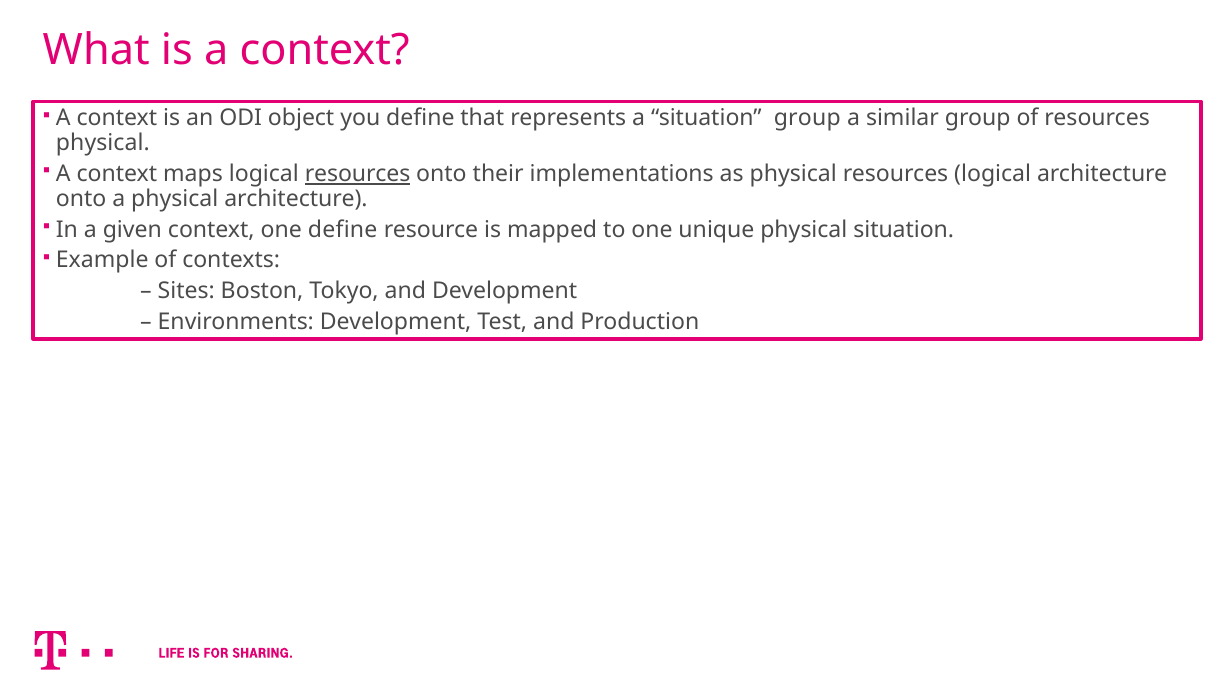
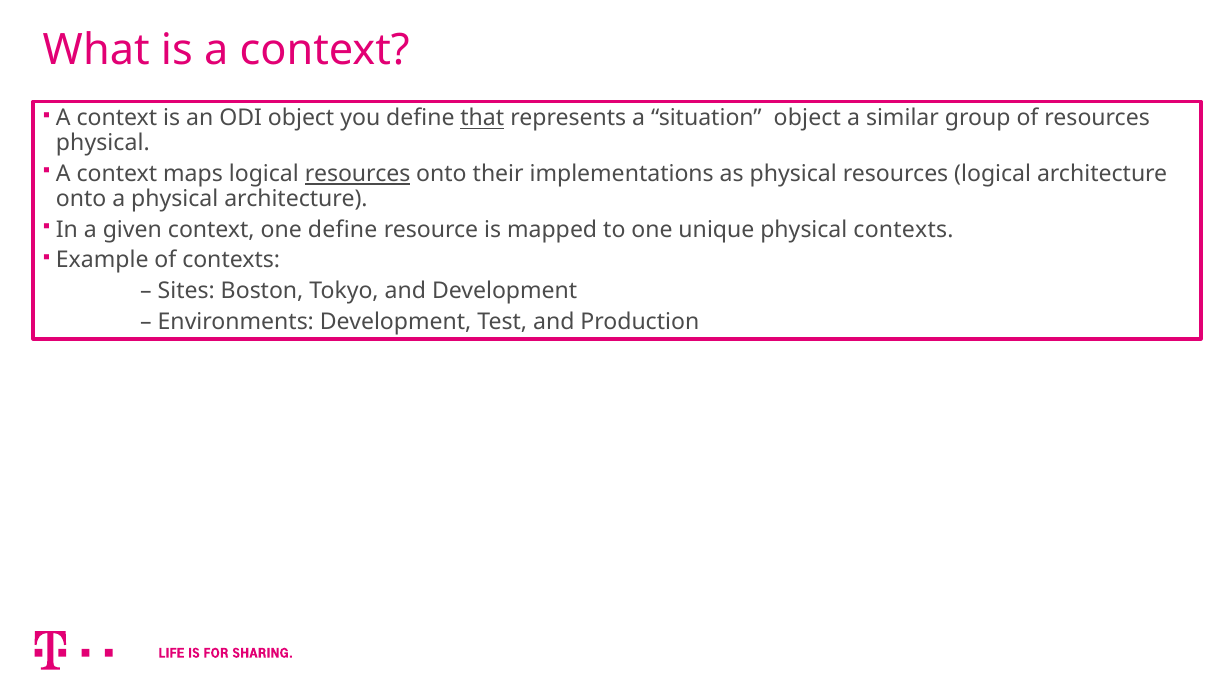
that underline: none -> present (482, 118)
situation group: group -> object (807, 118)
physical situation: situation -> contexts (904, 230)
